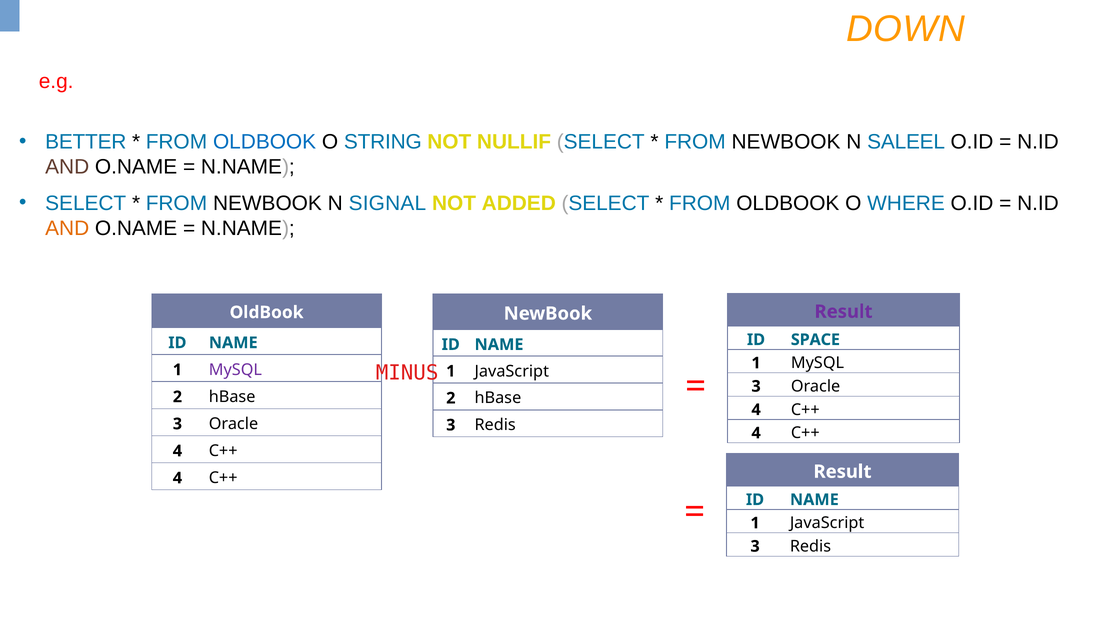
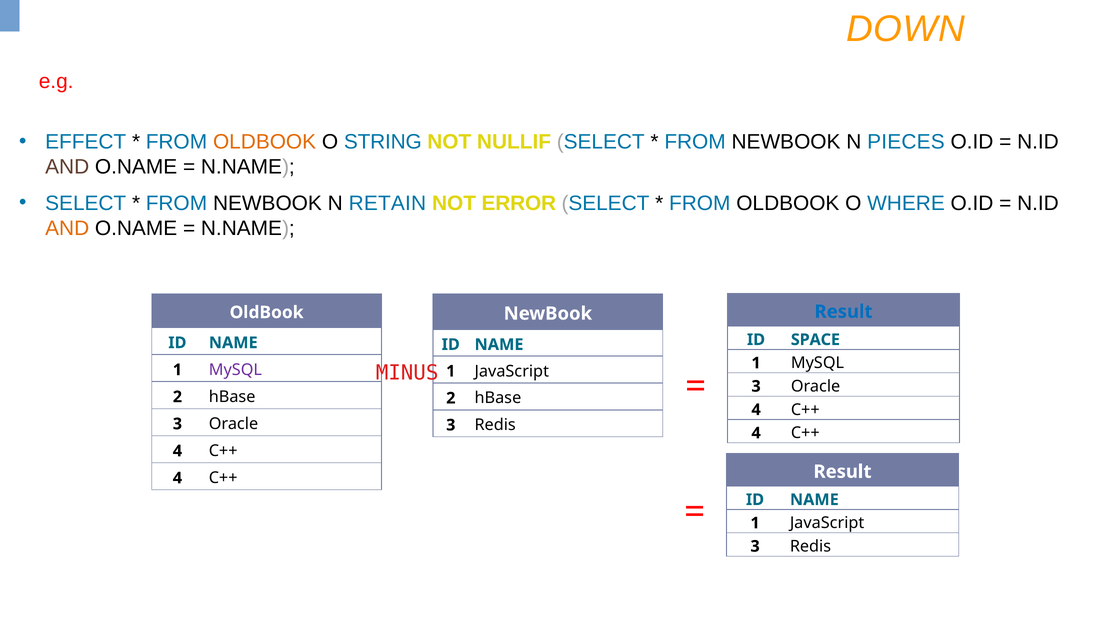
BETTER: BETTER -> EFFECT (86, 142)
OLDBOOK colour: blue -> orange (265, 142)
SALEEL: SALEEL -> PIECES (906, 142)
SIGNAL: SIGNAL -> RETAIN (387, 203)
ADDED: ADDED -> ERROR (519, 203)
Result colour: purple -> blue (844, 312)
